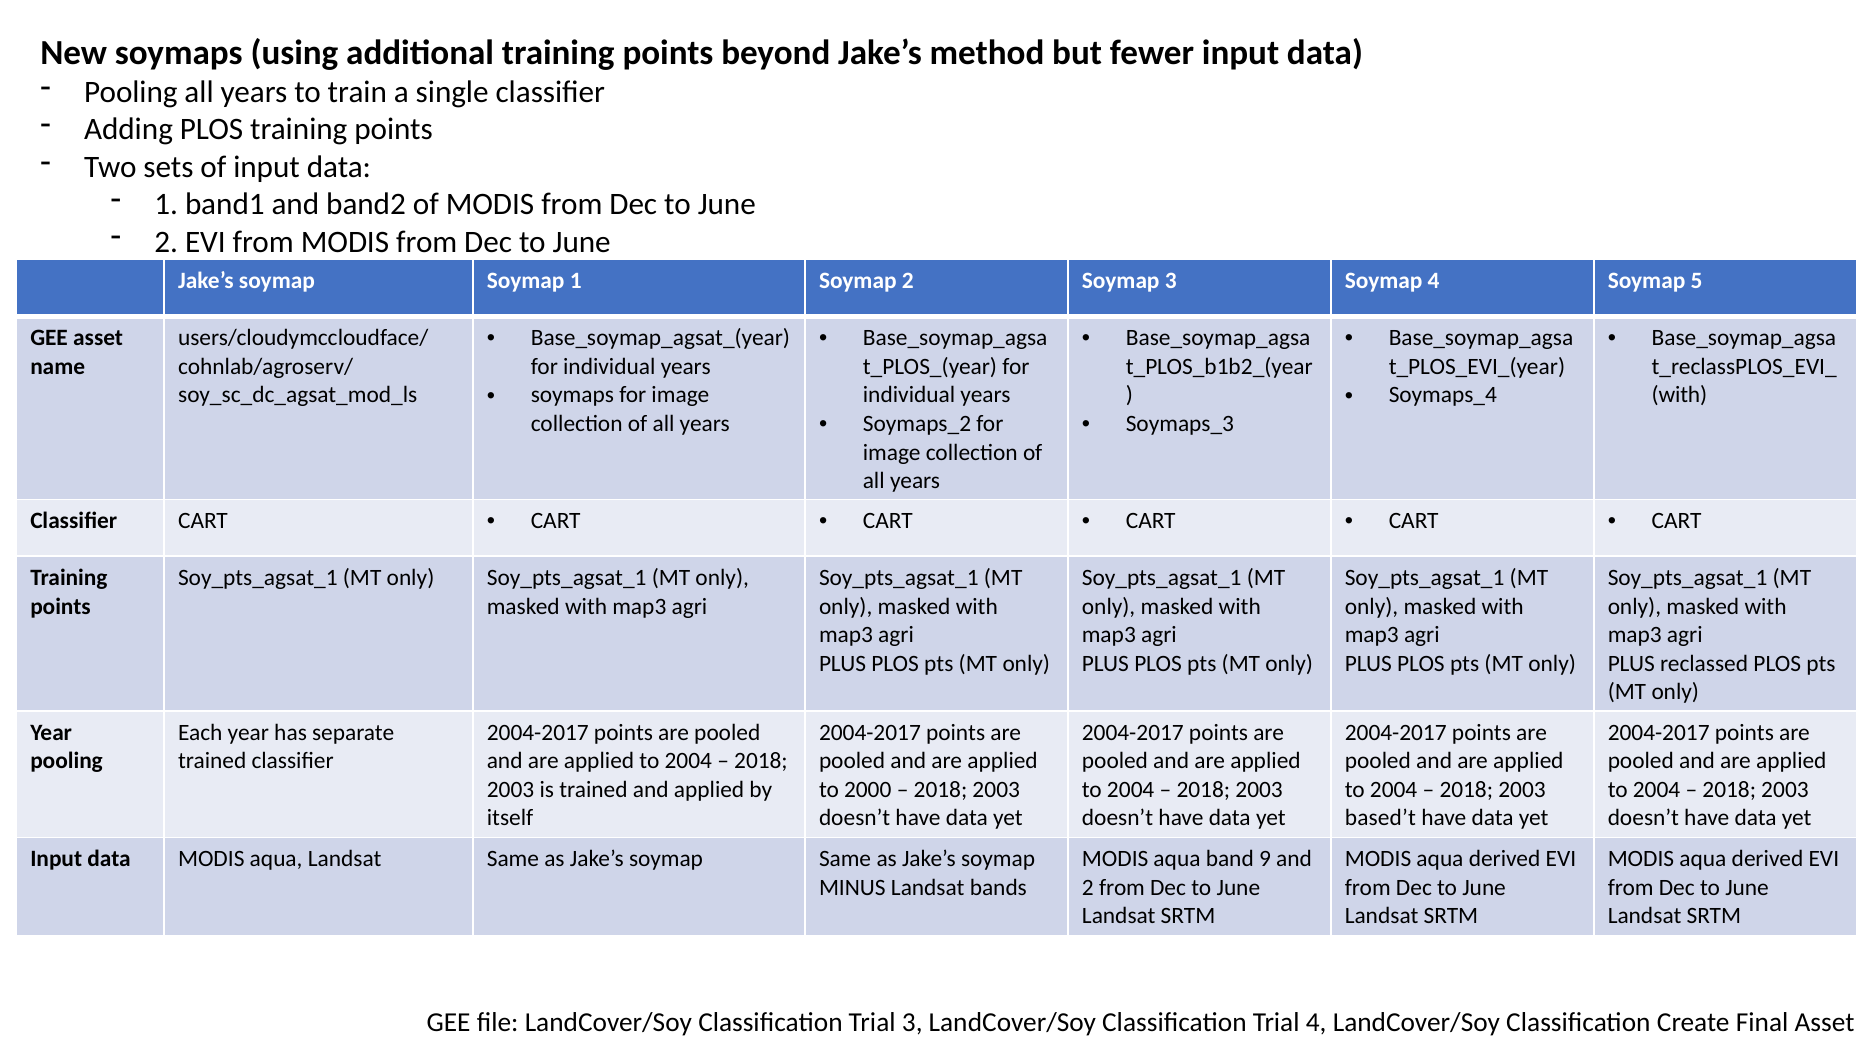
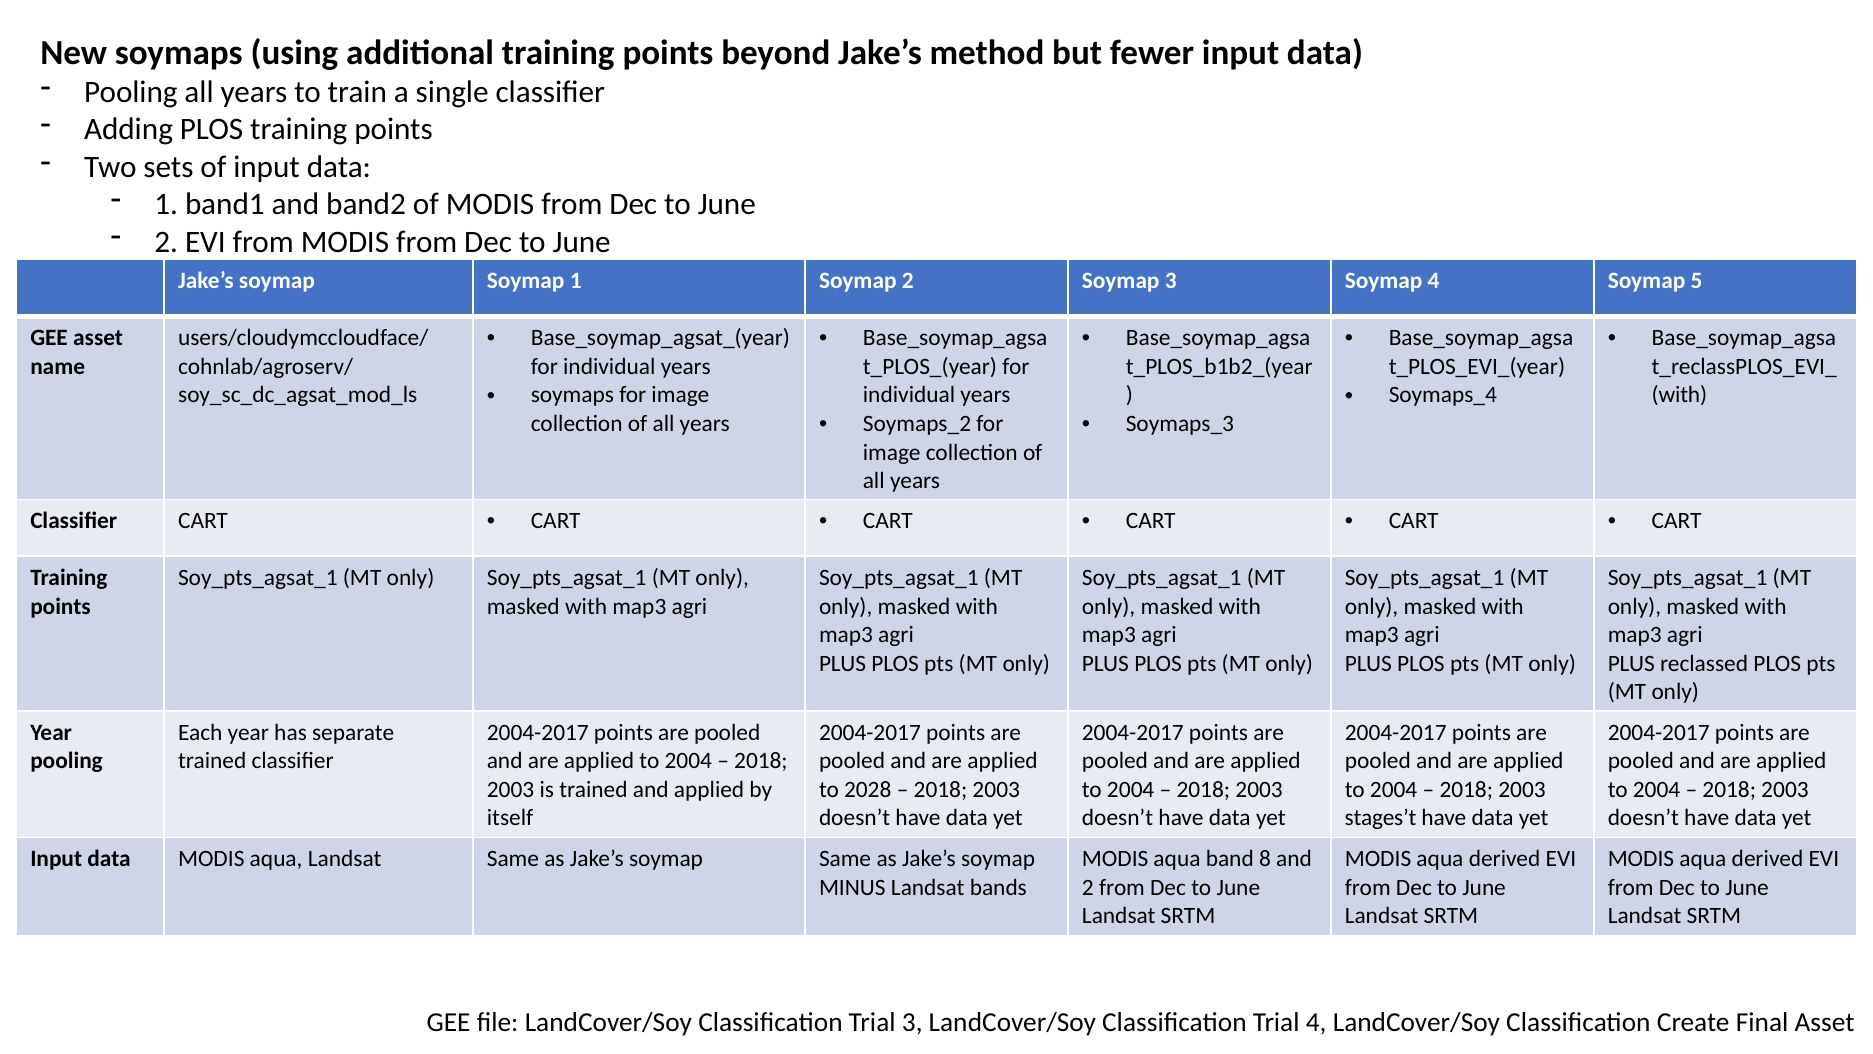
2000: 2000 -> 2028 (868, 789)
based’t: based’t -> stages’t (1381, 818)
9: 9 -> 8 (1265, 859)
